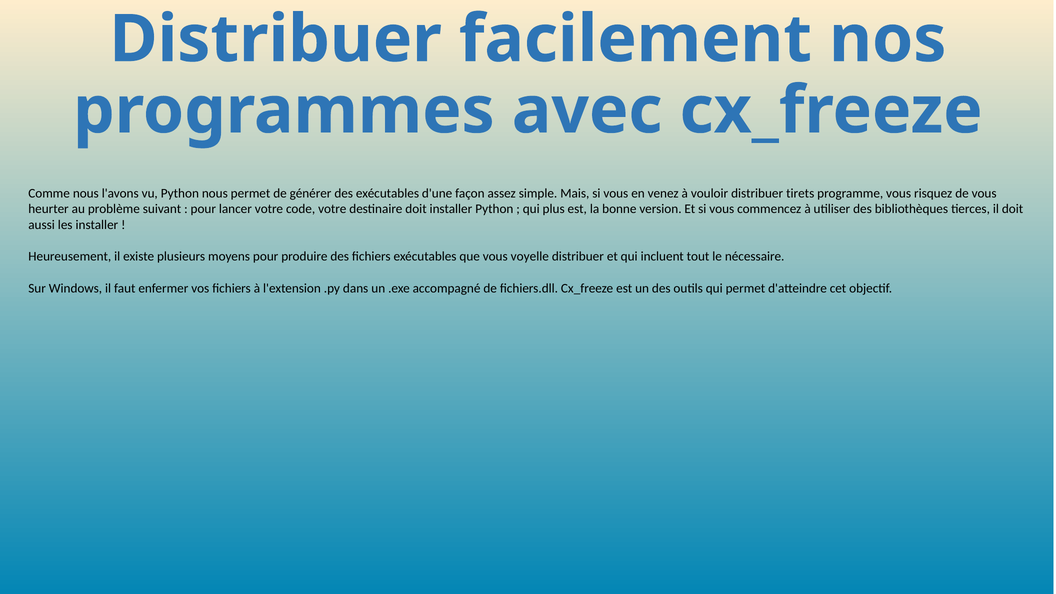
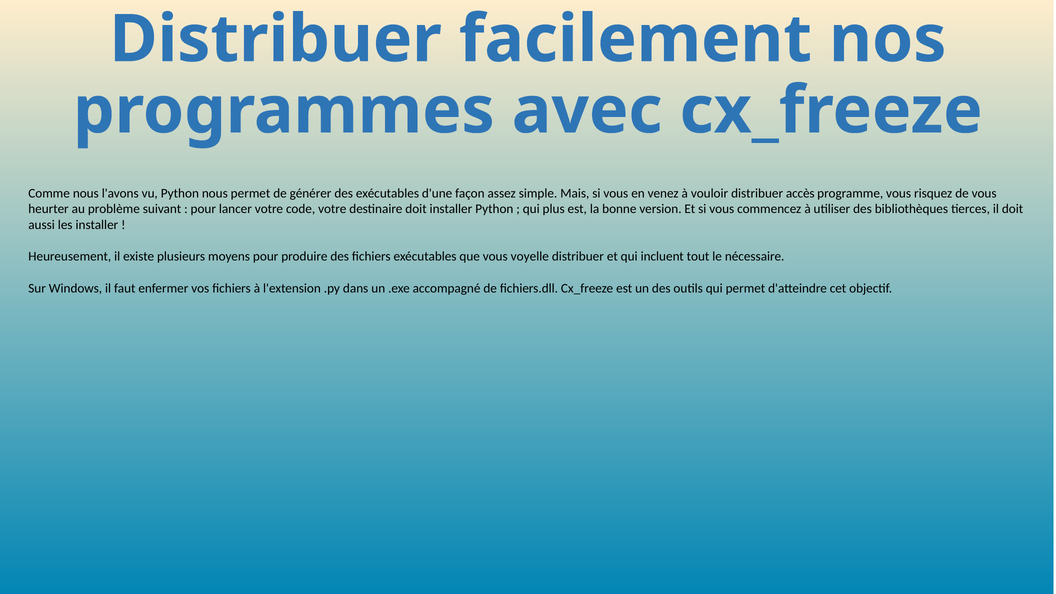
tirets: tirets -> accès (800, 193)
